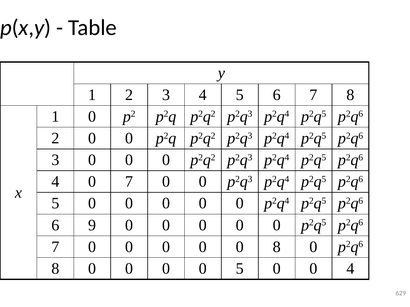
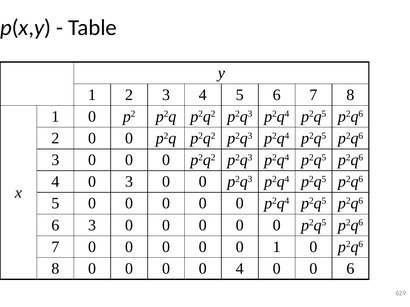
0 7: 7 -> 3 (129, 182)
6 9: 9 -> 3 (92, 225)
0 8: 8 -> 1 (277, 247)
0 5: 5 -> 4 (240, 269)
0 4: 4 -> 6 (351, 269)
